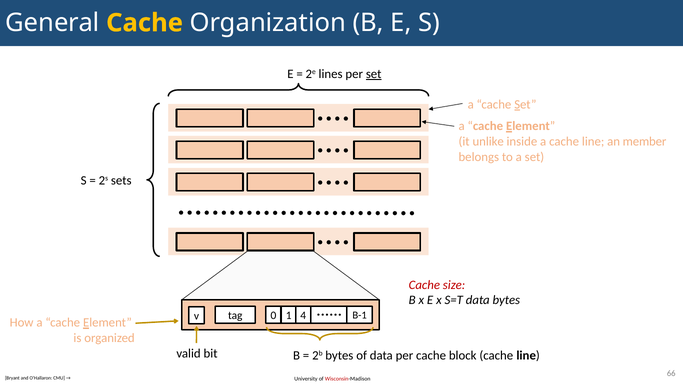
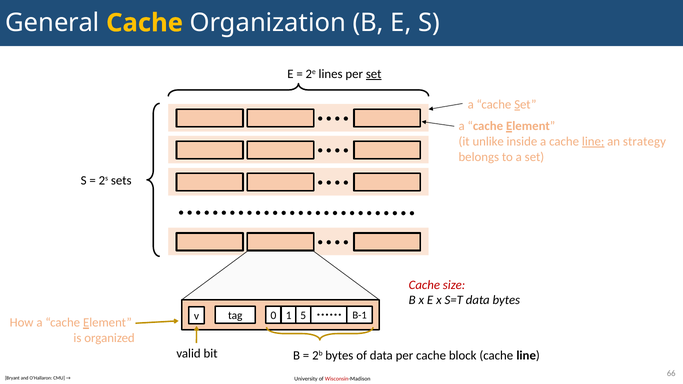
line underline: none -> present (593, 142)
member: member -> strategy (644, 142)
4: 4 -> 5 (303, 316)
